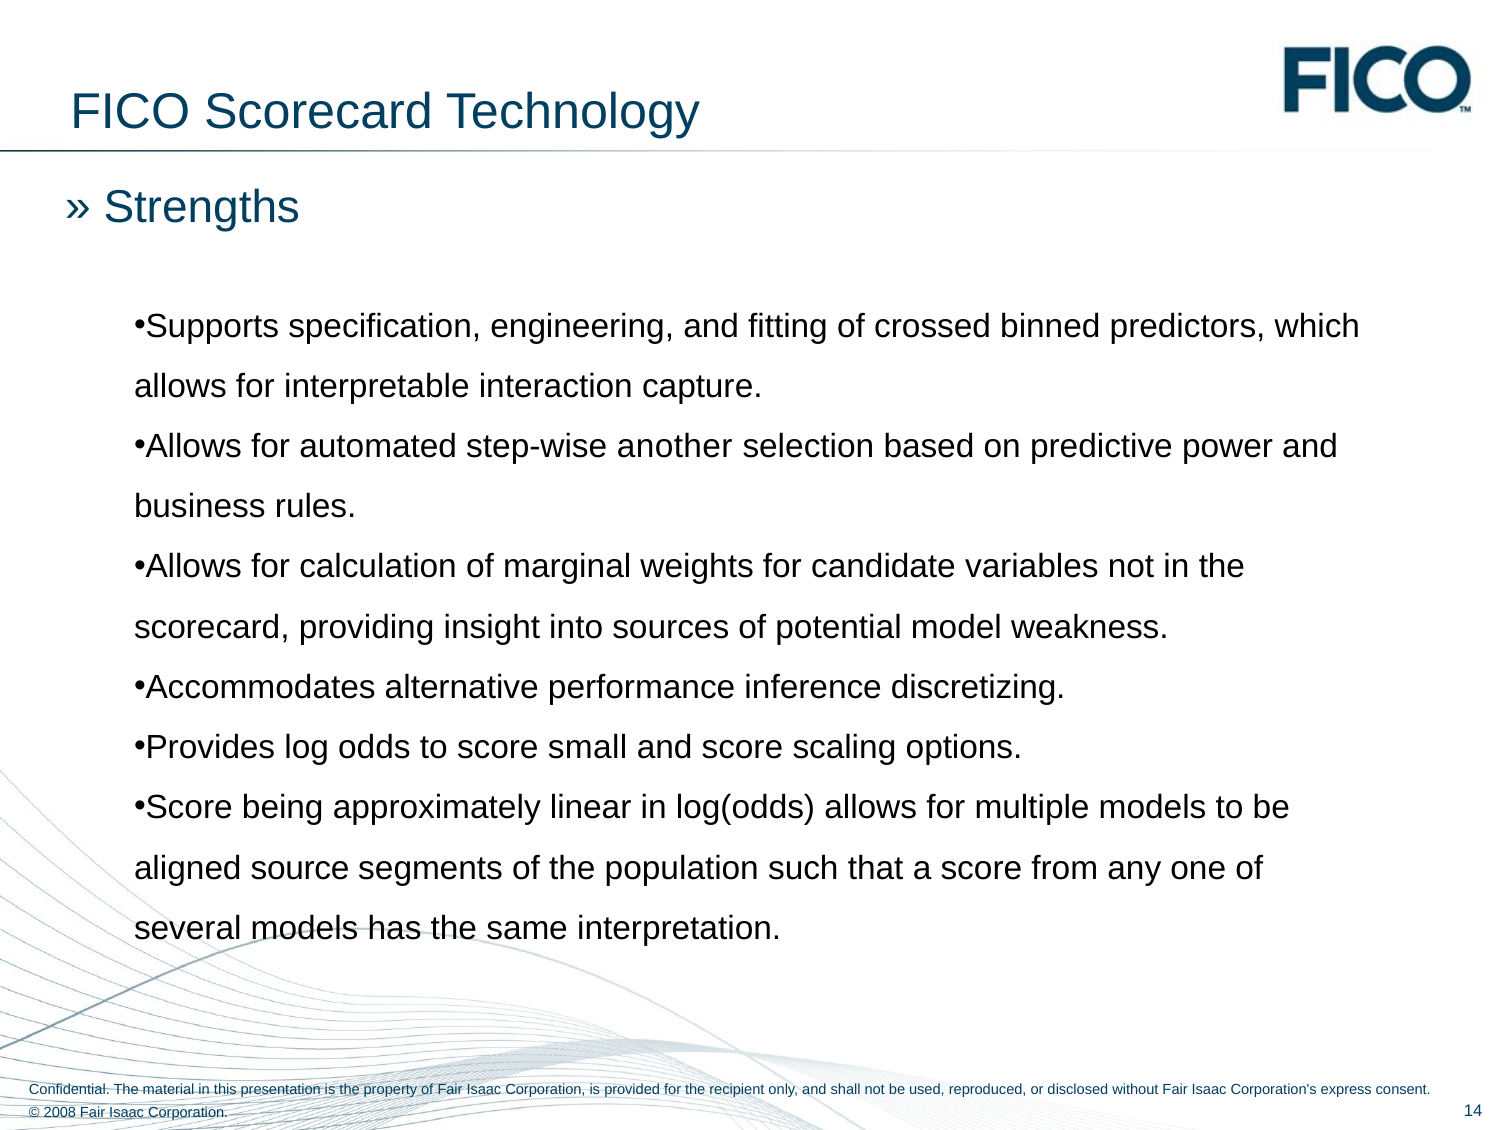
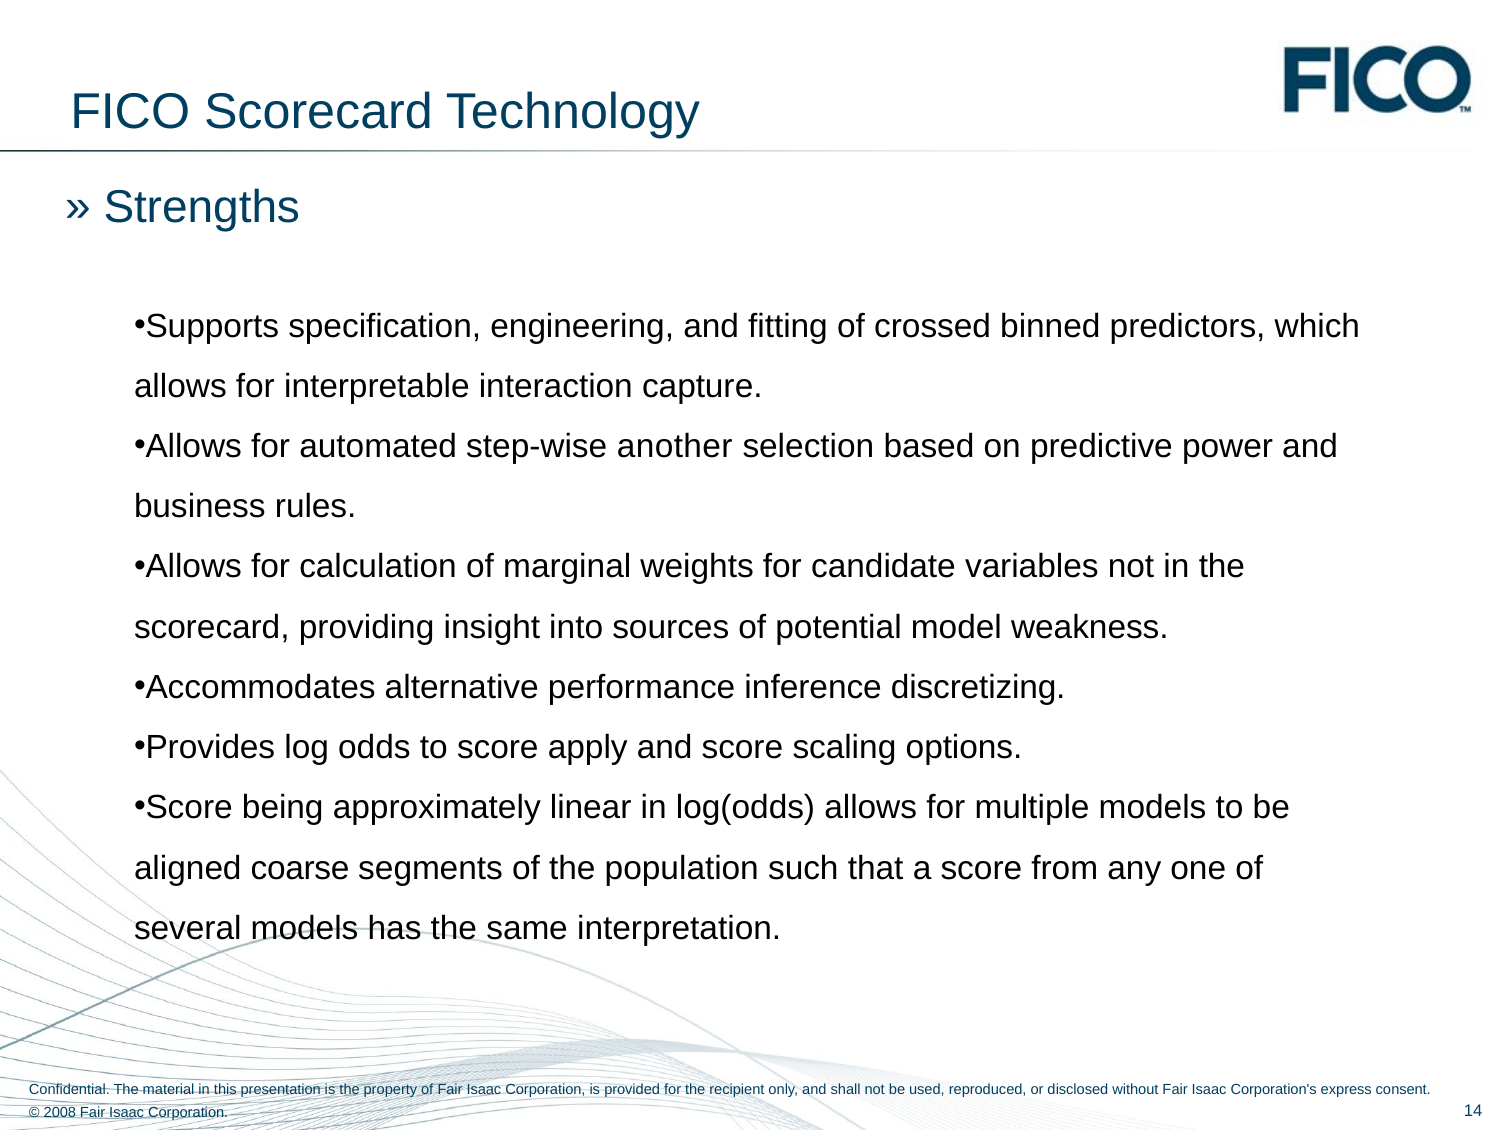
small: small -> apply (588, 748)
source: source -> coarse (300, 868)
